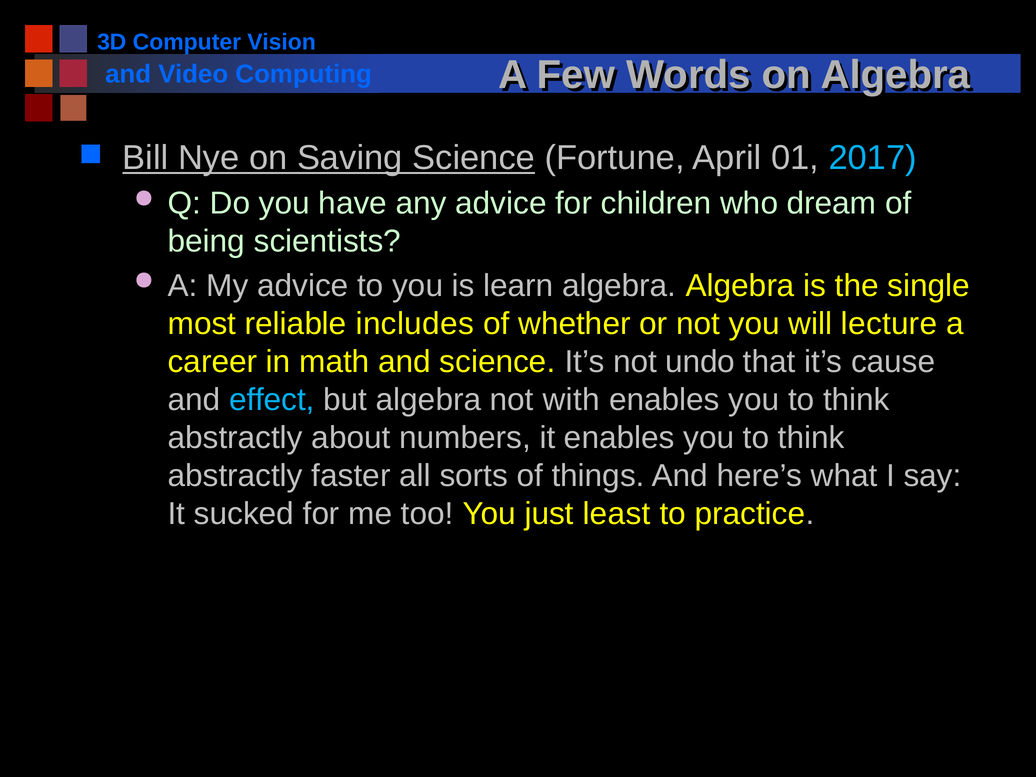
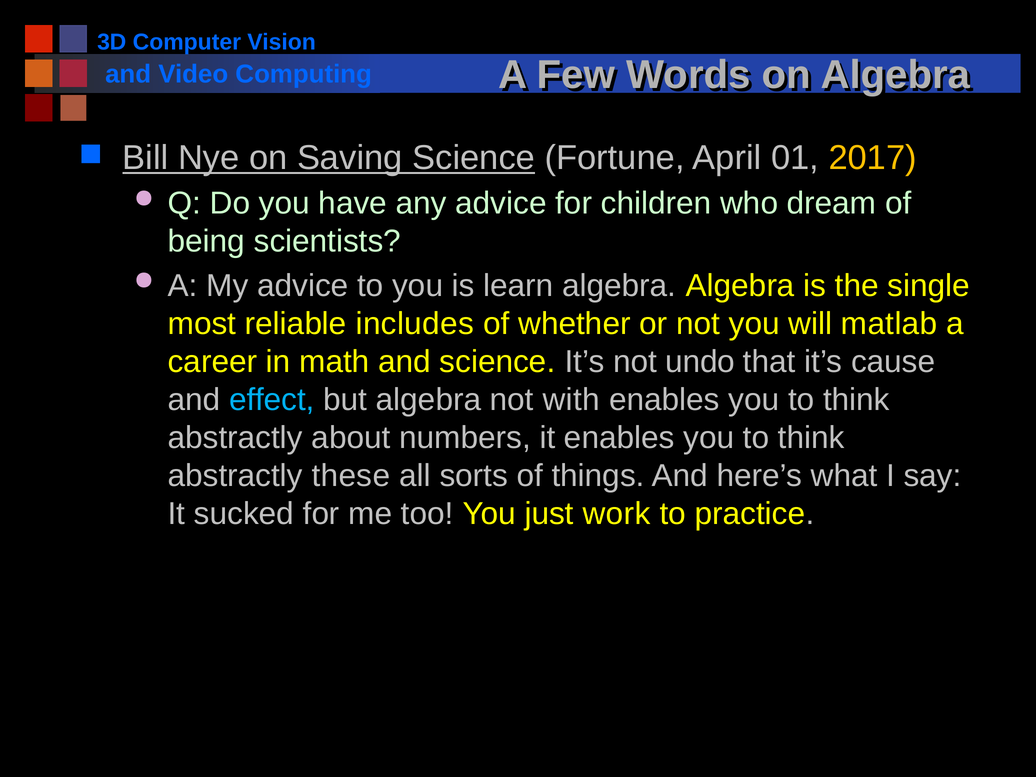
2017 colour: light blue -> yellow (873, 158)
lecture: lecture -> matlab (889, 324)
faster: faster -> these (351, 476)
least: least -> work (617, 514)
